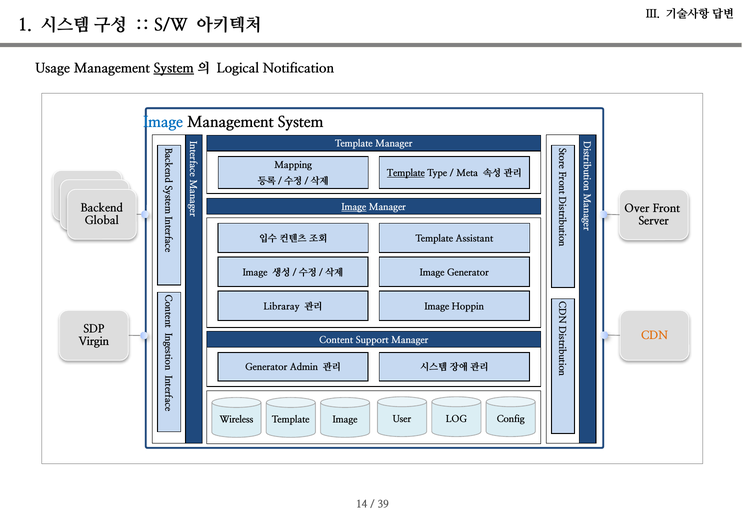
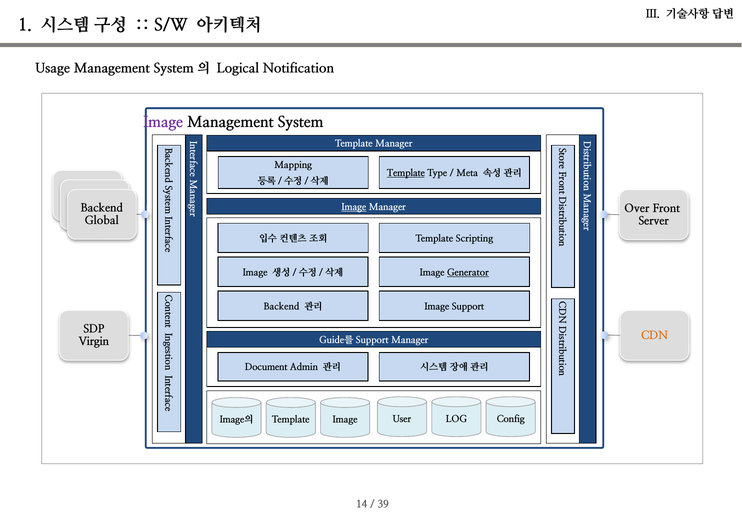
System underline: present -> none (174, 68)
Image colour: blue -> purple (163, 122)
Assistant: Assistant -> Scripting (475, 239)
Generator underline: none -> present (468, 273)
Libraray: Libraray -> Backend (282, 307)
Image Hoppin: Hoppin -> Support (468, 307)
Content: Content -> Guide를 (336, 340)
Generator: Generator -> Document (266, 368)
Wireless: Wireless -> Image의 (236, 420)
